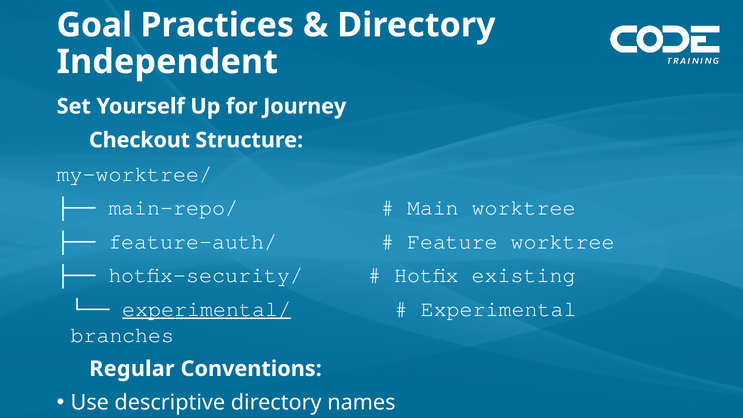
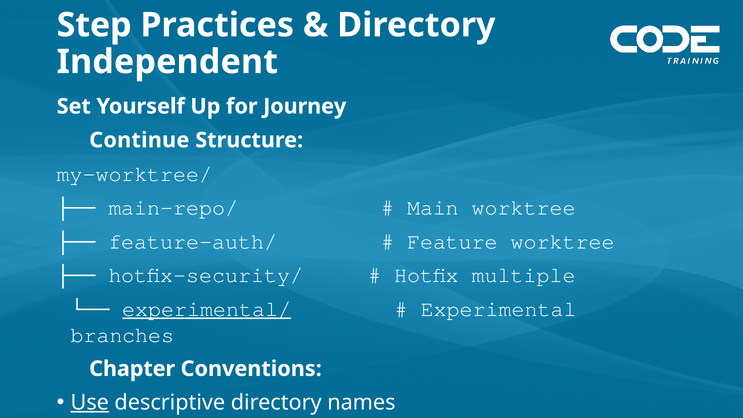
Goal: Goal -> Step (94, 25)
Checkout: Checkout -> Continue (139, 140)
existing: existing -> multiple (524, 275)
Regular: Regular -> Chapter (132, 369)
Use underline: none -> present (90, 403)
